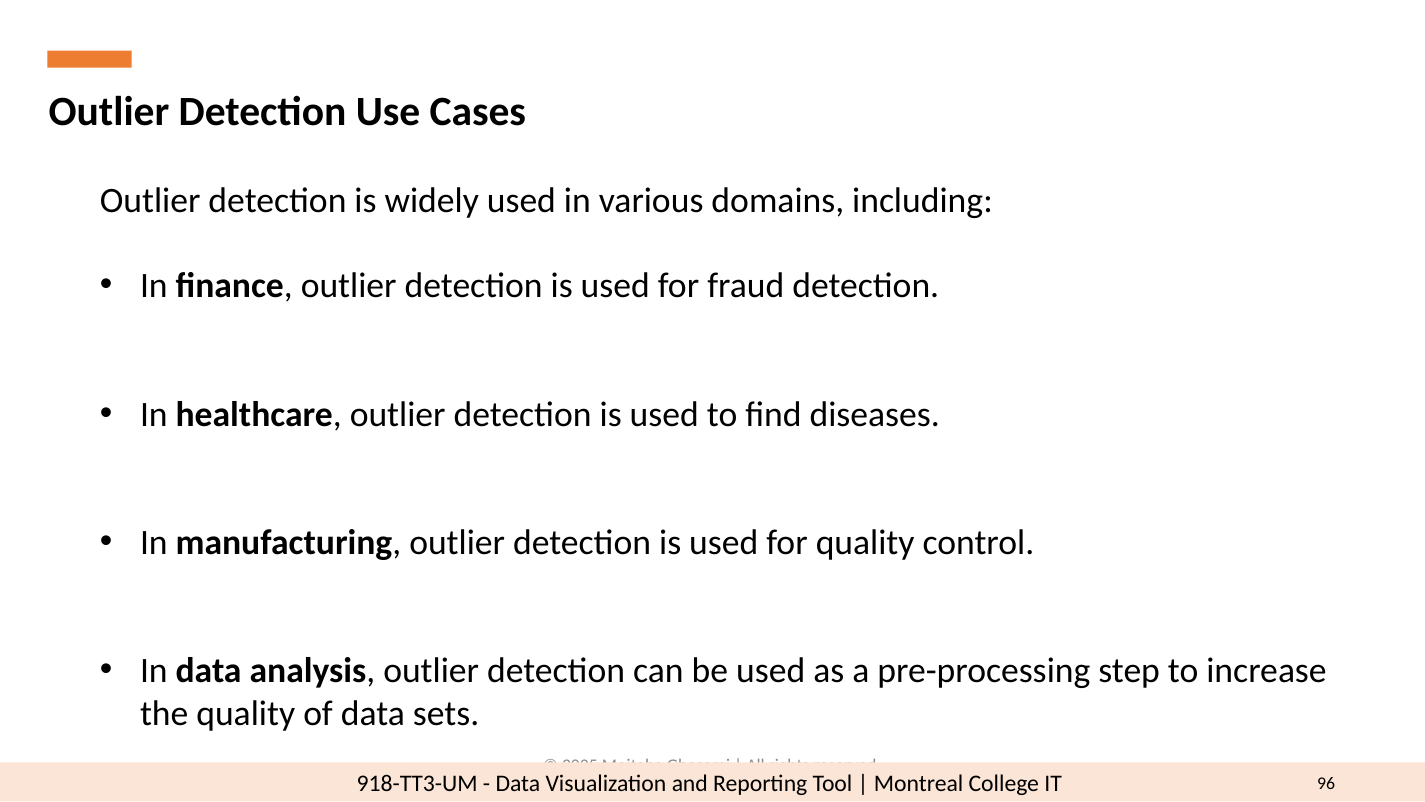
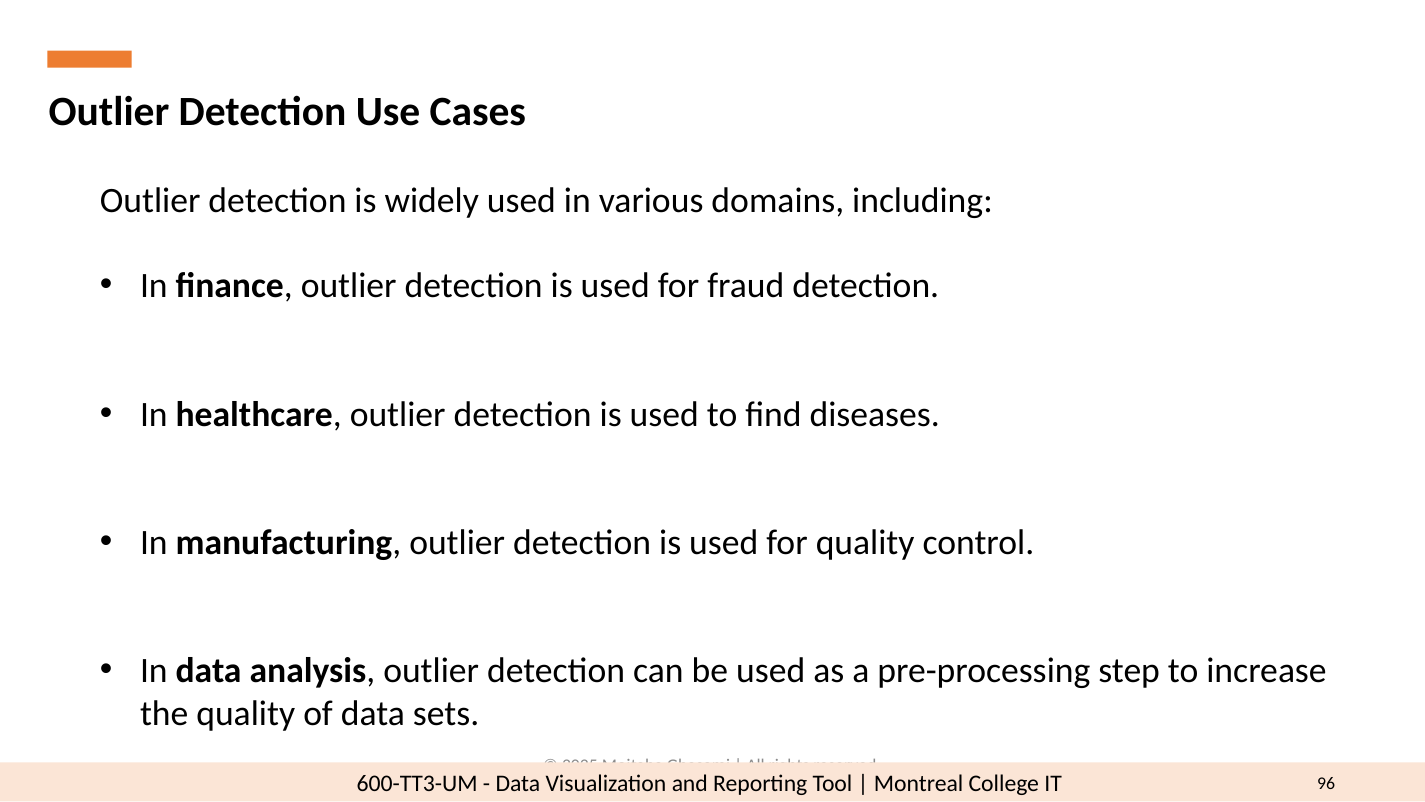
918-TT3-UM: 918-TT3-UM -> 600-TT3-UM (417, 783)
